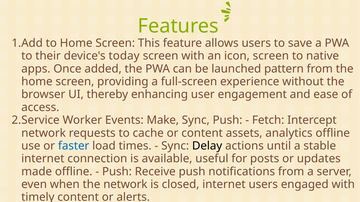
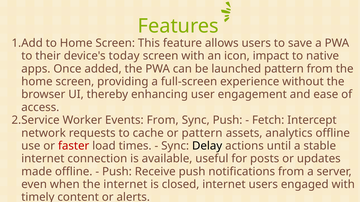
icon screen: screen -> impact (271, 56)
Events Make: Make -> From (163, 120)
or content: content -> pattern (202, 133)
faster colour: blue -> red (74, 146)
the network: network -> internet (125, 185)
